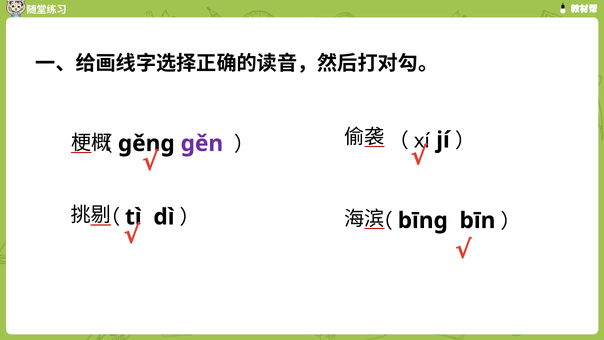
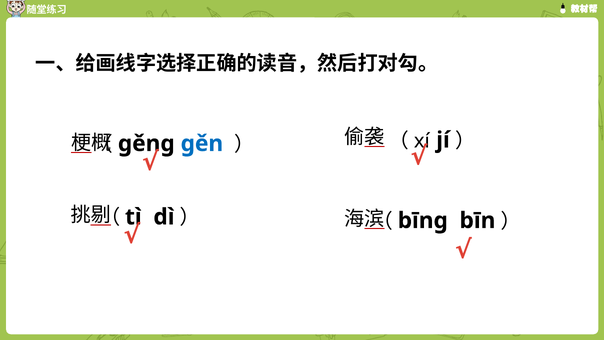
gěn colour: purple -> blue (202, 143)
